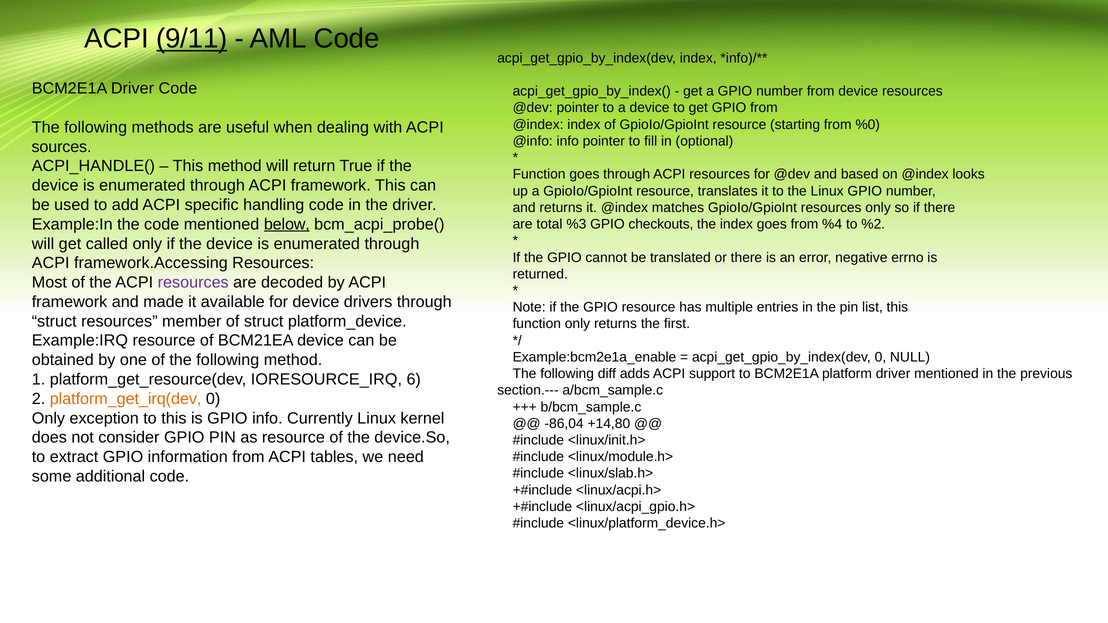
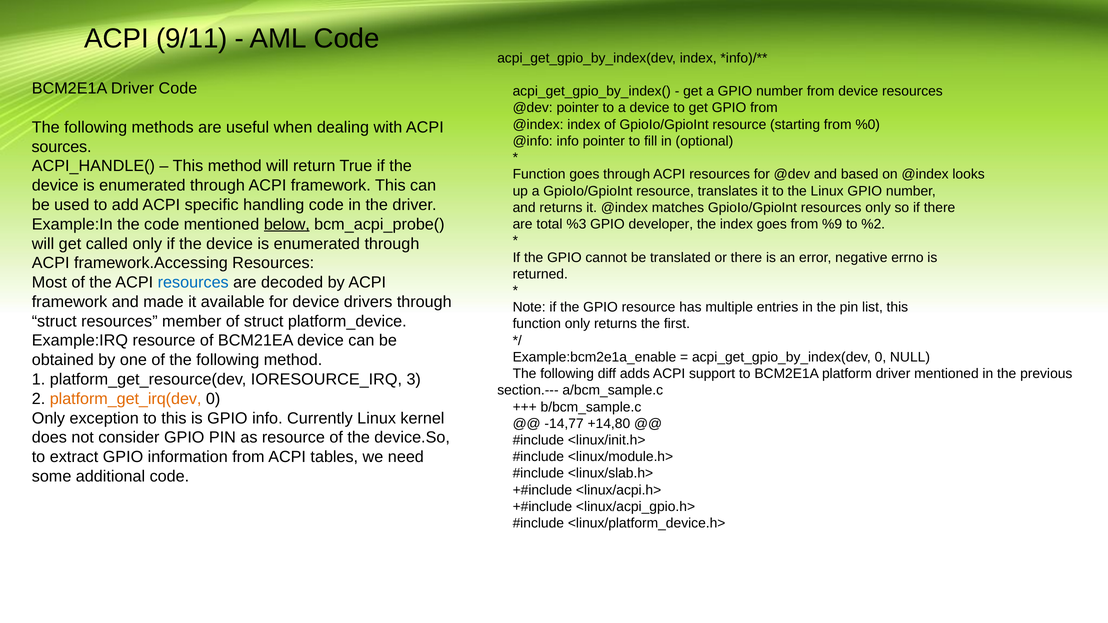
9/11 underline: present -> none (192, 39)
checkouts: checkouts -> developer (661, 224)
%4: %4 -> %9 (832, 224)
resources colour: purple -> blue (193, 283)
6: 6 -> 3 (414, 380)
-86,04: -86,04 -> -14,77 (564, 424)
